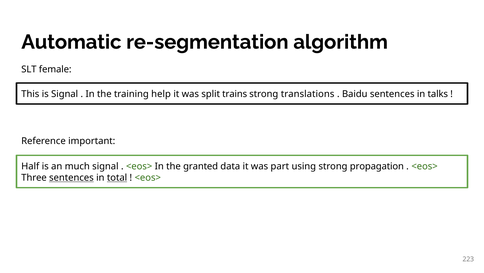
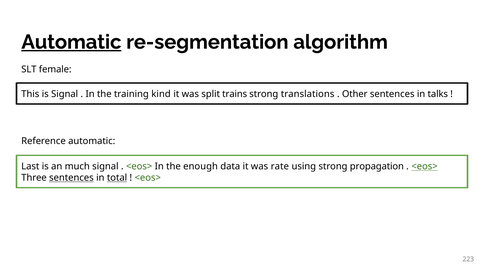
Automatic underline: none -> present (71, 42)
help: help -> kind (161, 94)
Baidu: Baidu -> Other (355, 94)
Reference important: important -> automatic (92, 141)
Half: Half -> Last (30, 166)
granted: granted -> enough (201, 166)
part: part -> rate (280, 166)
<eos> underline: none -> present (425, 166)
